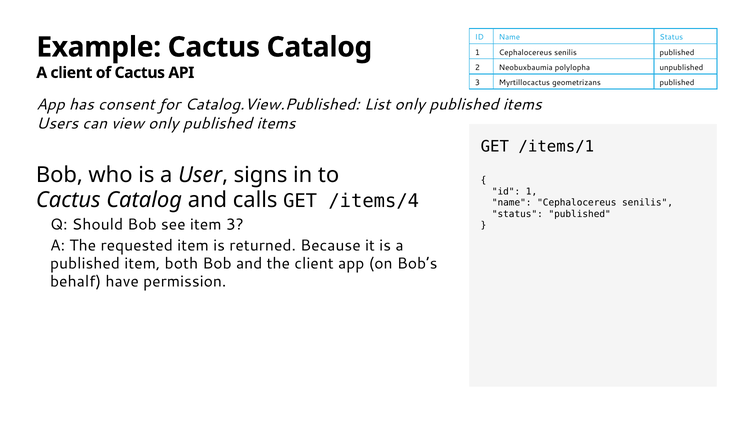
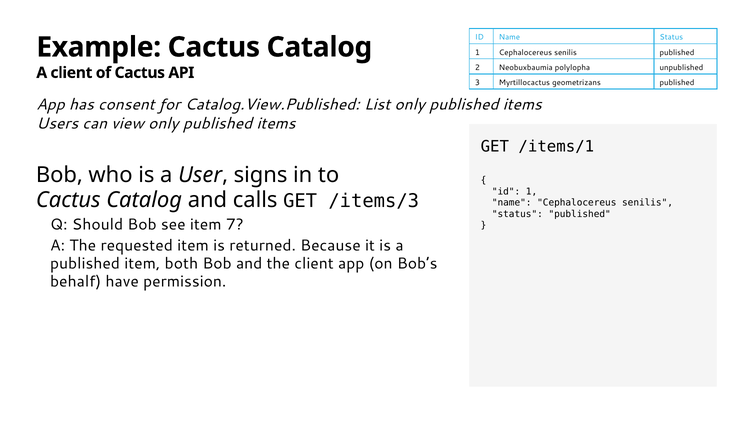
/items/4: /items/4 -> /items/3 (374, 201)
item 3: 3 -> 7 (235, 224)
